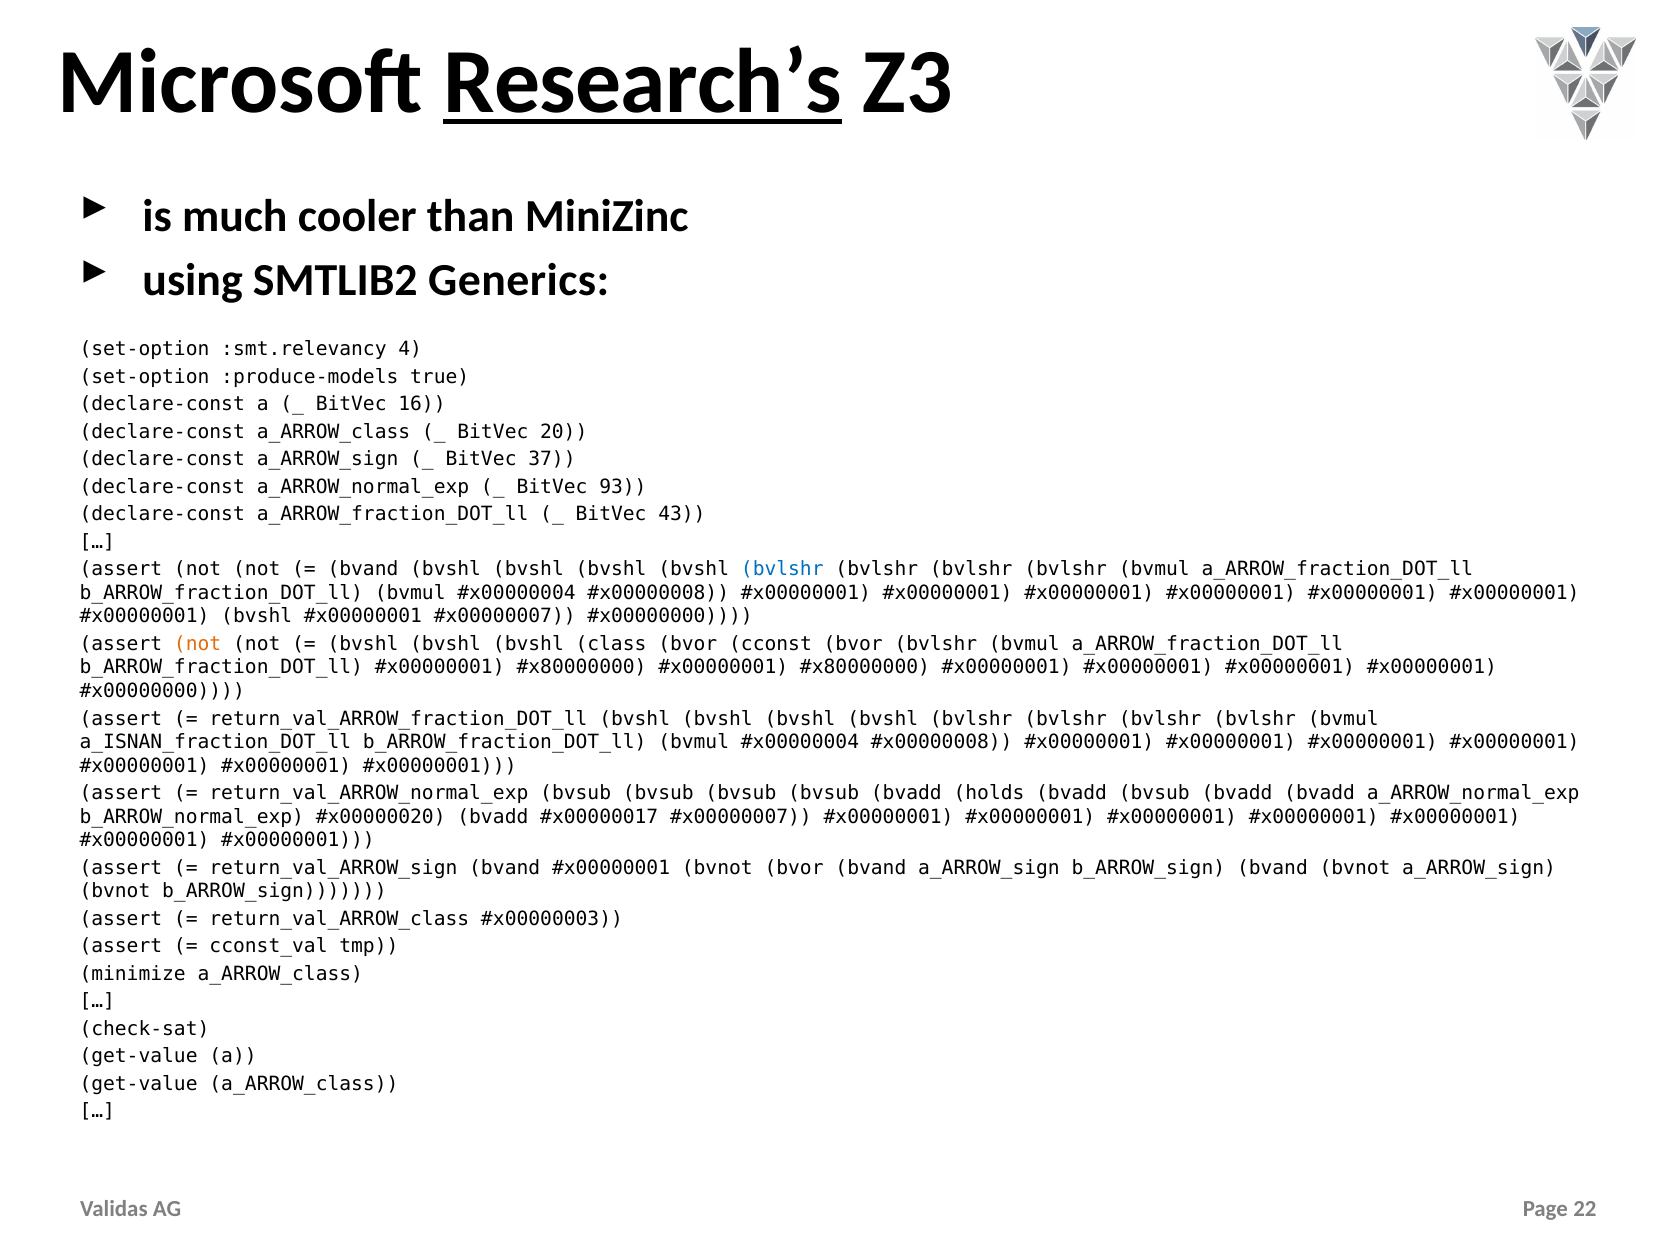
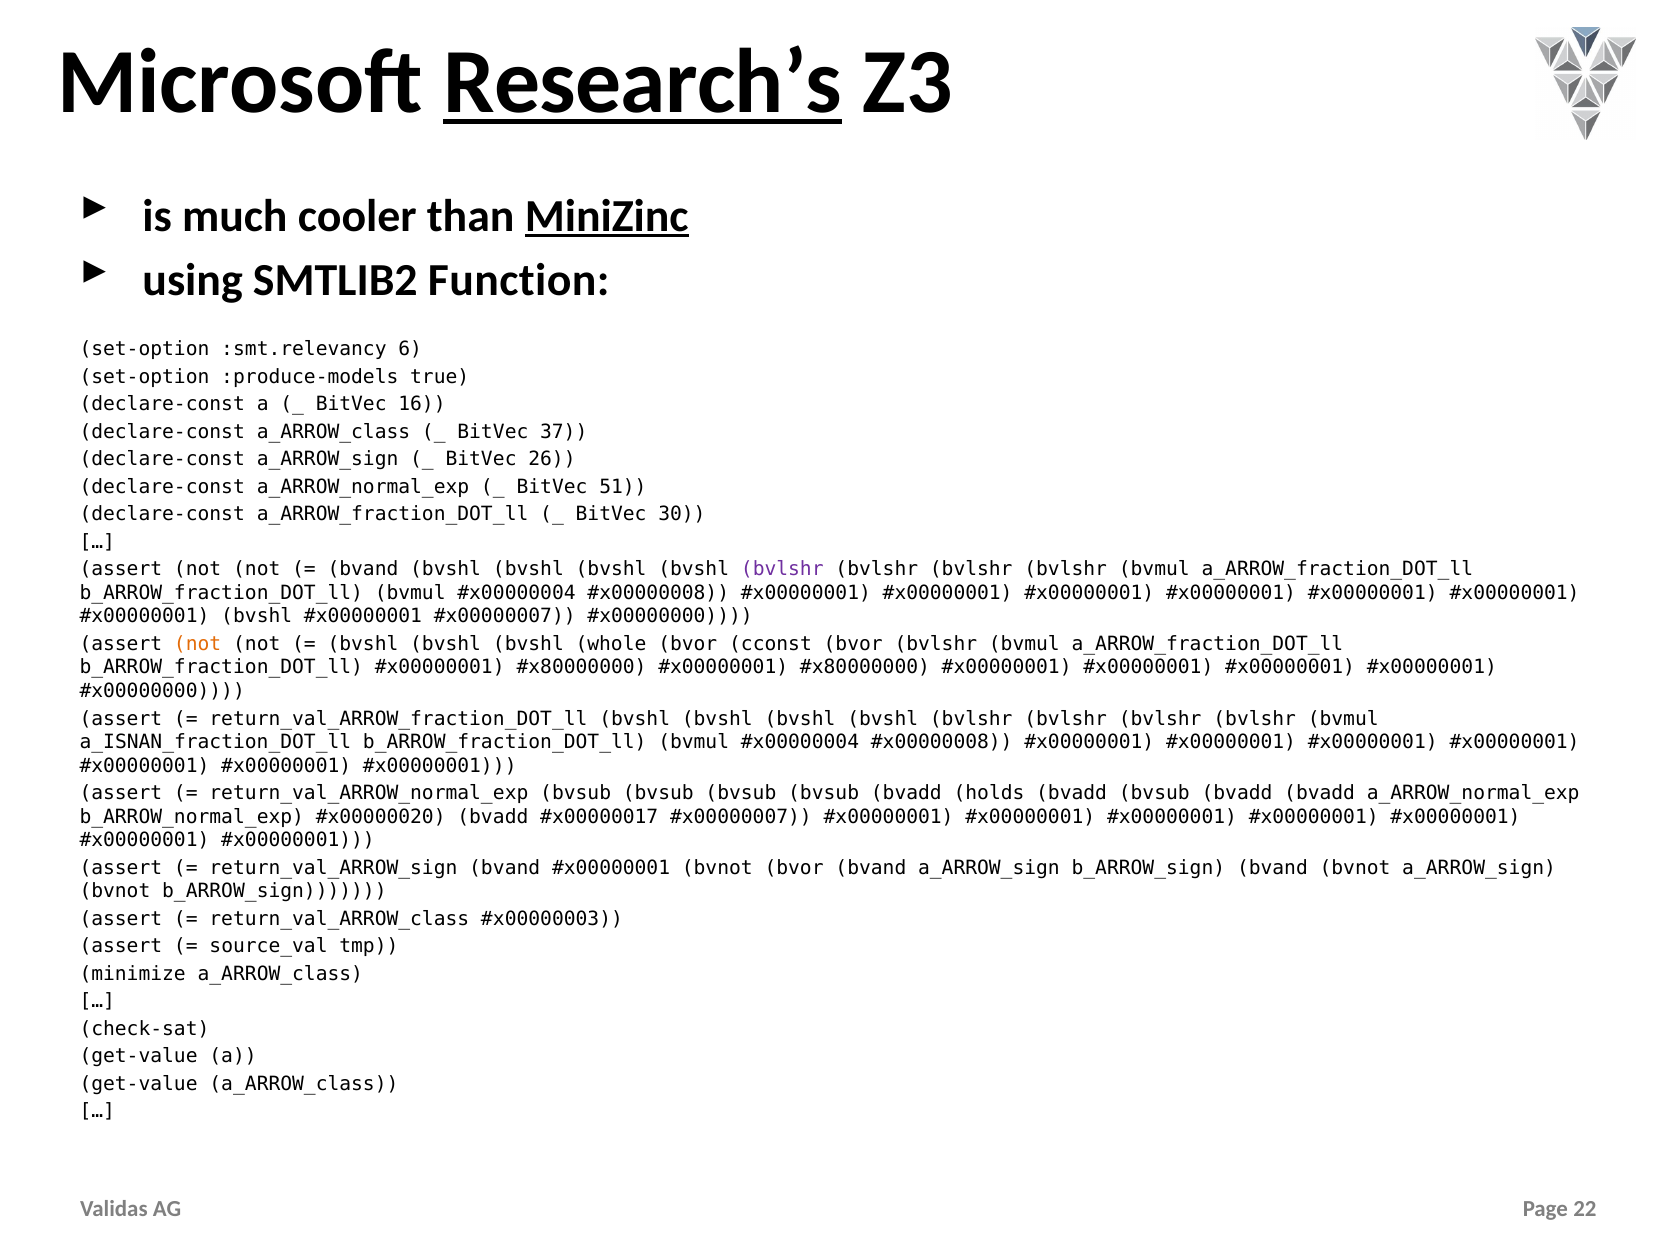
MiniZinc underline: none -> present (607, 216)
Generics: Generics -> Function (519, 280)
4: 4 -> 6 (410, 349)
20: 20 -> 37 (564, 432)
37: 37 -> 26 (552, 459)
93: 93 -> 51 (623, 487)
43: 43 -> 30 (682, 514)
bvlshr colour: blue -> purple (782, 569)
class: class -> whole (611, 644)
cconst_val: cconst_val -> source_val (269, 946)
